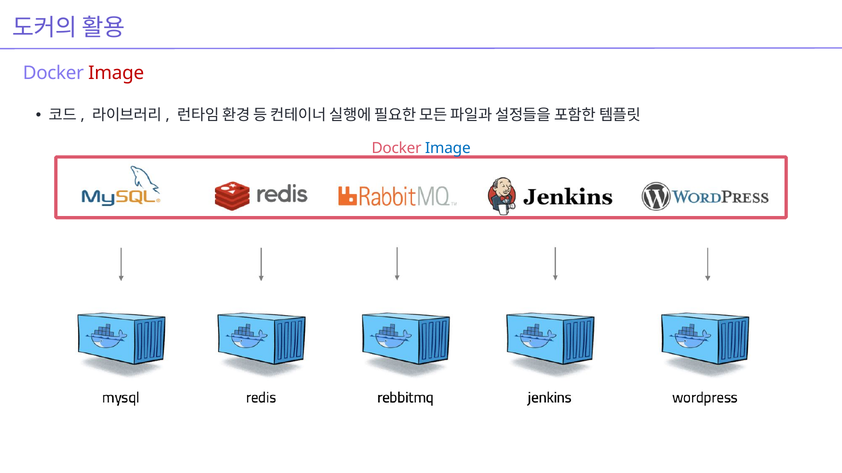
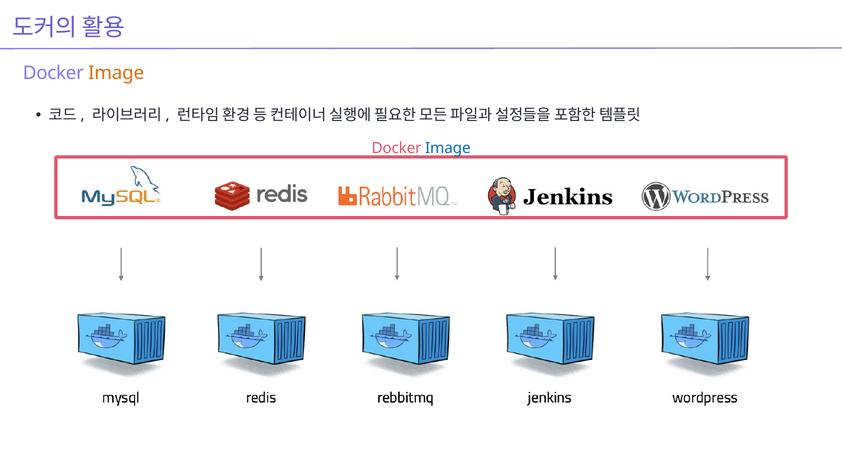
Image colour: red -> orange (116, 73)
